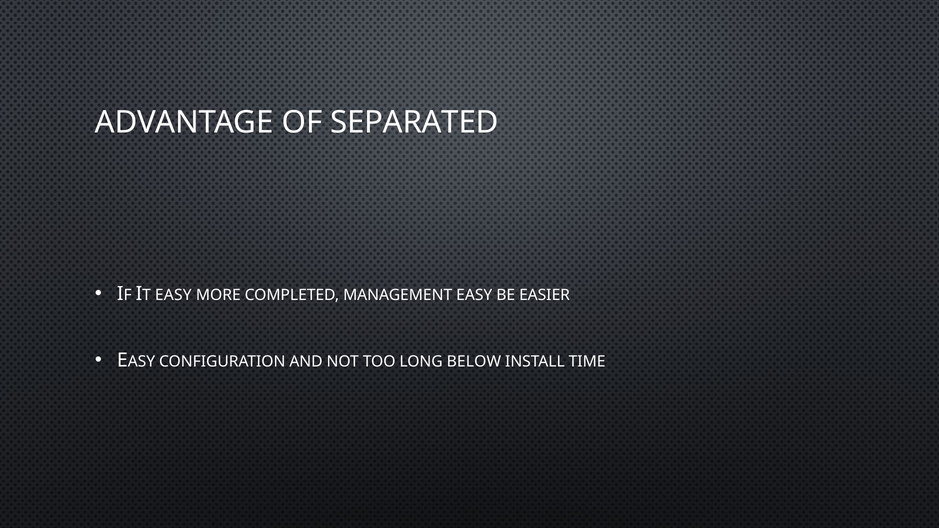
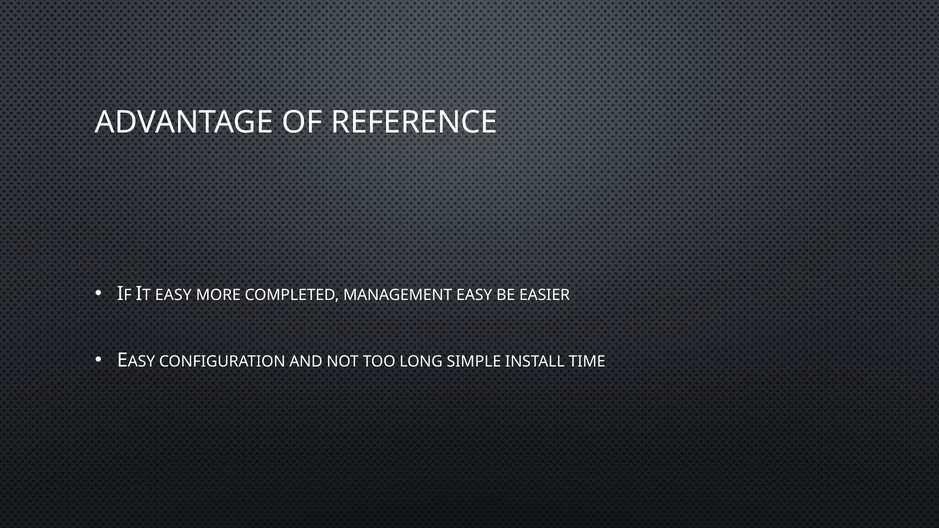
SEPARATED: SEPARATED -> REFERENCE (414, 122)
BELOW: BELOW -> SIMPLE (474, 362)
